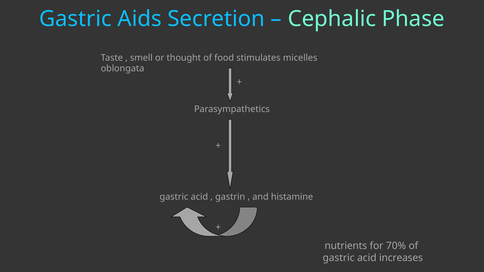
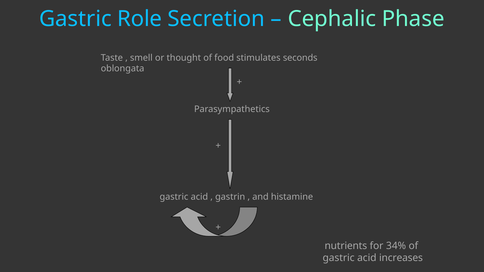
Aids: Aids -> Role (140, 19)
micelles: micelles -> seconds (300, 58)
70%: 70% -> 34% (396, 246)
